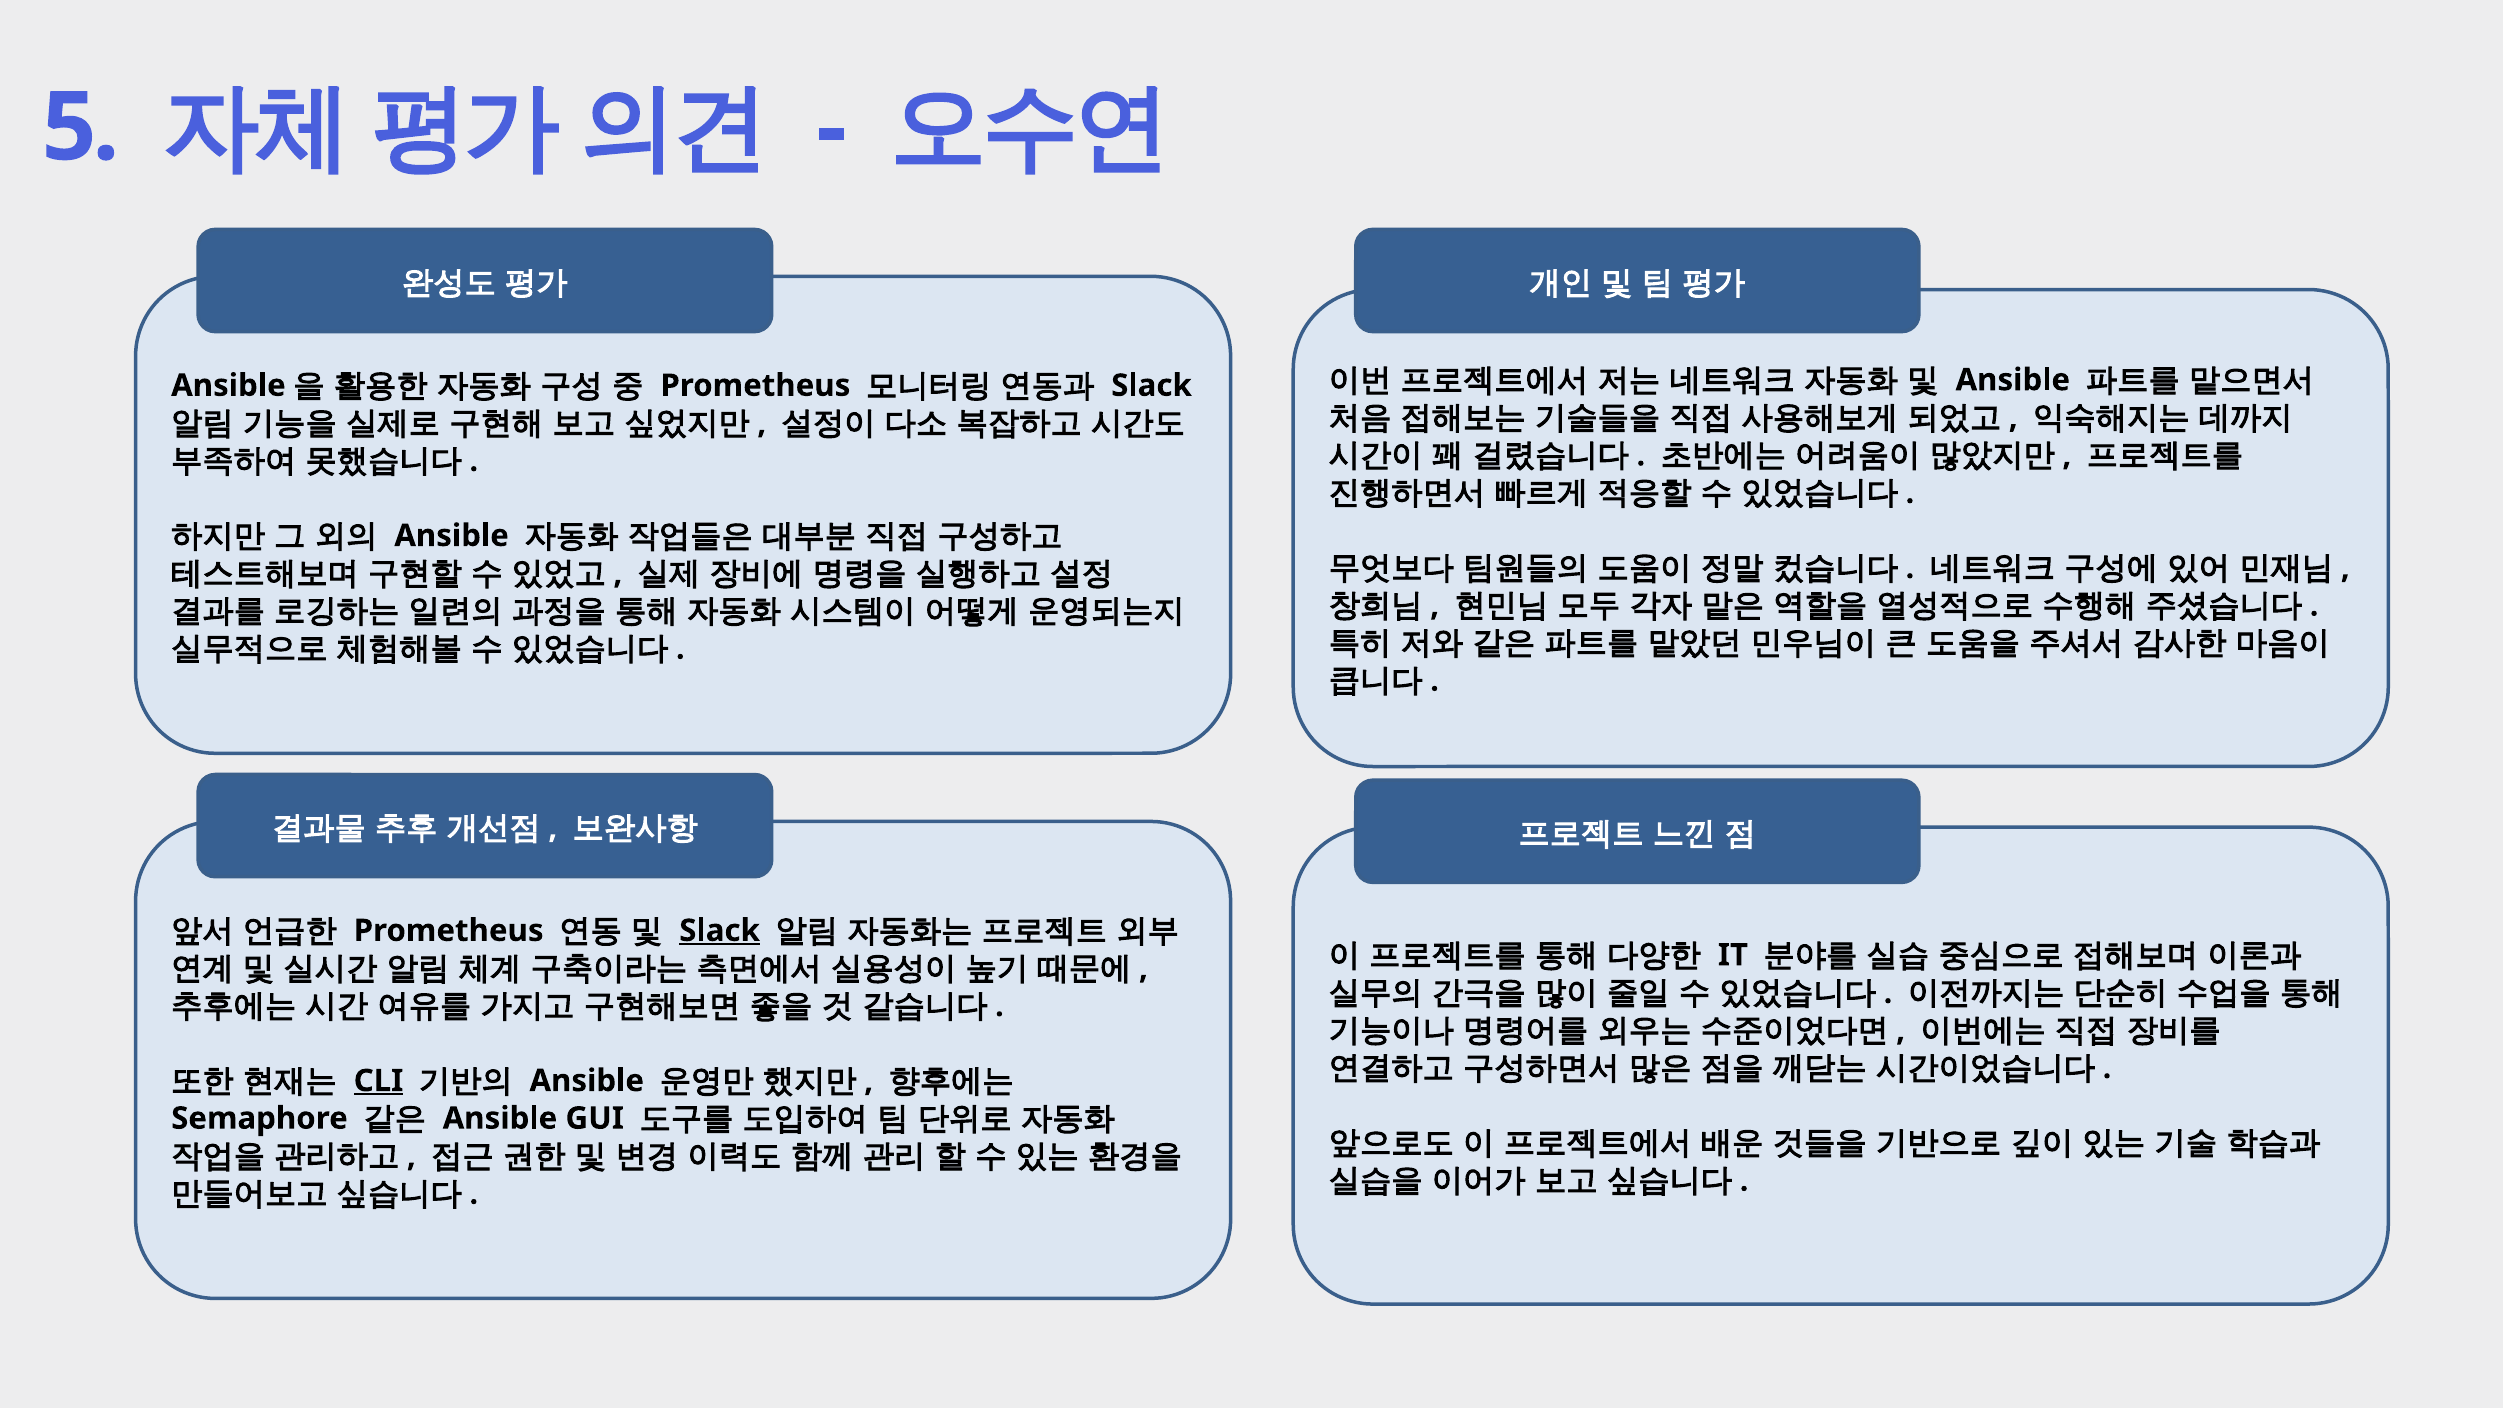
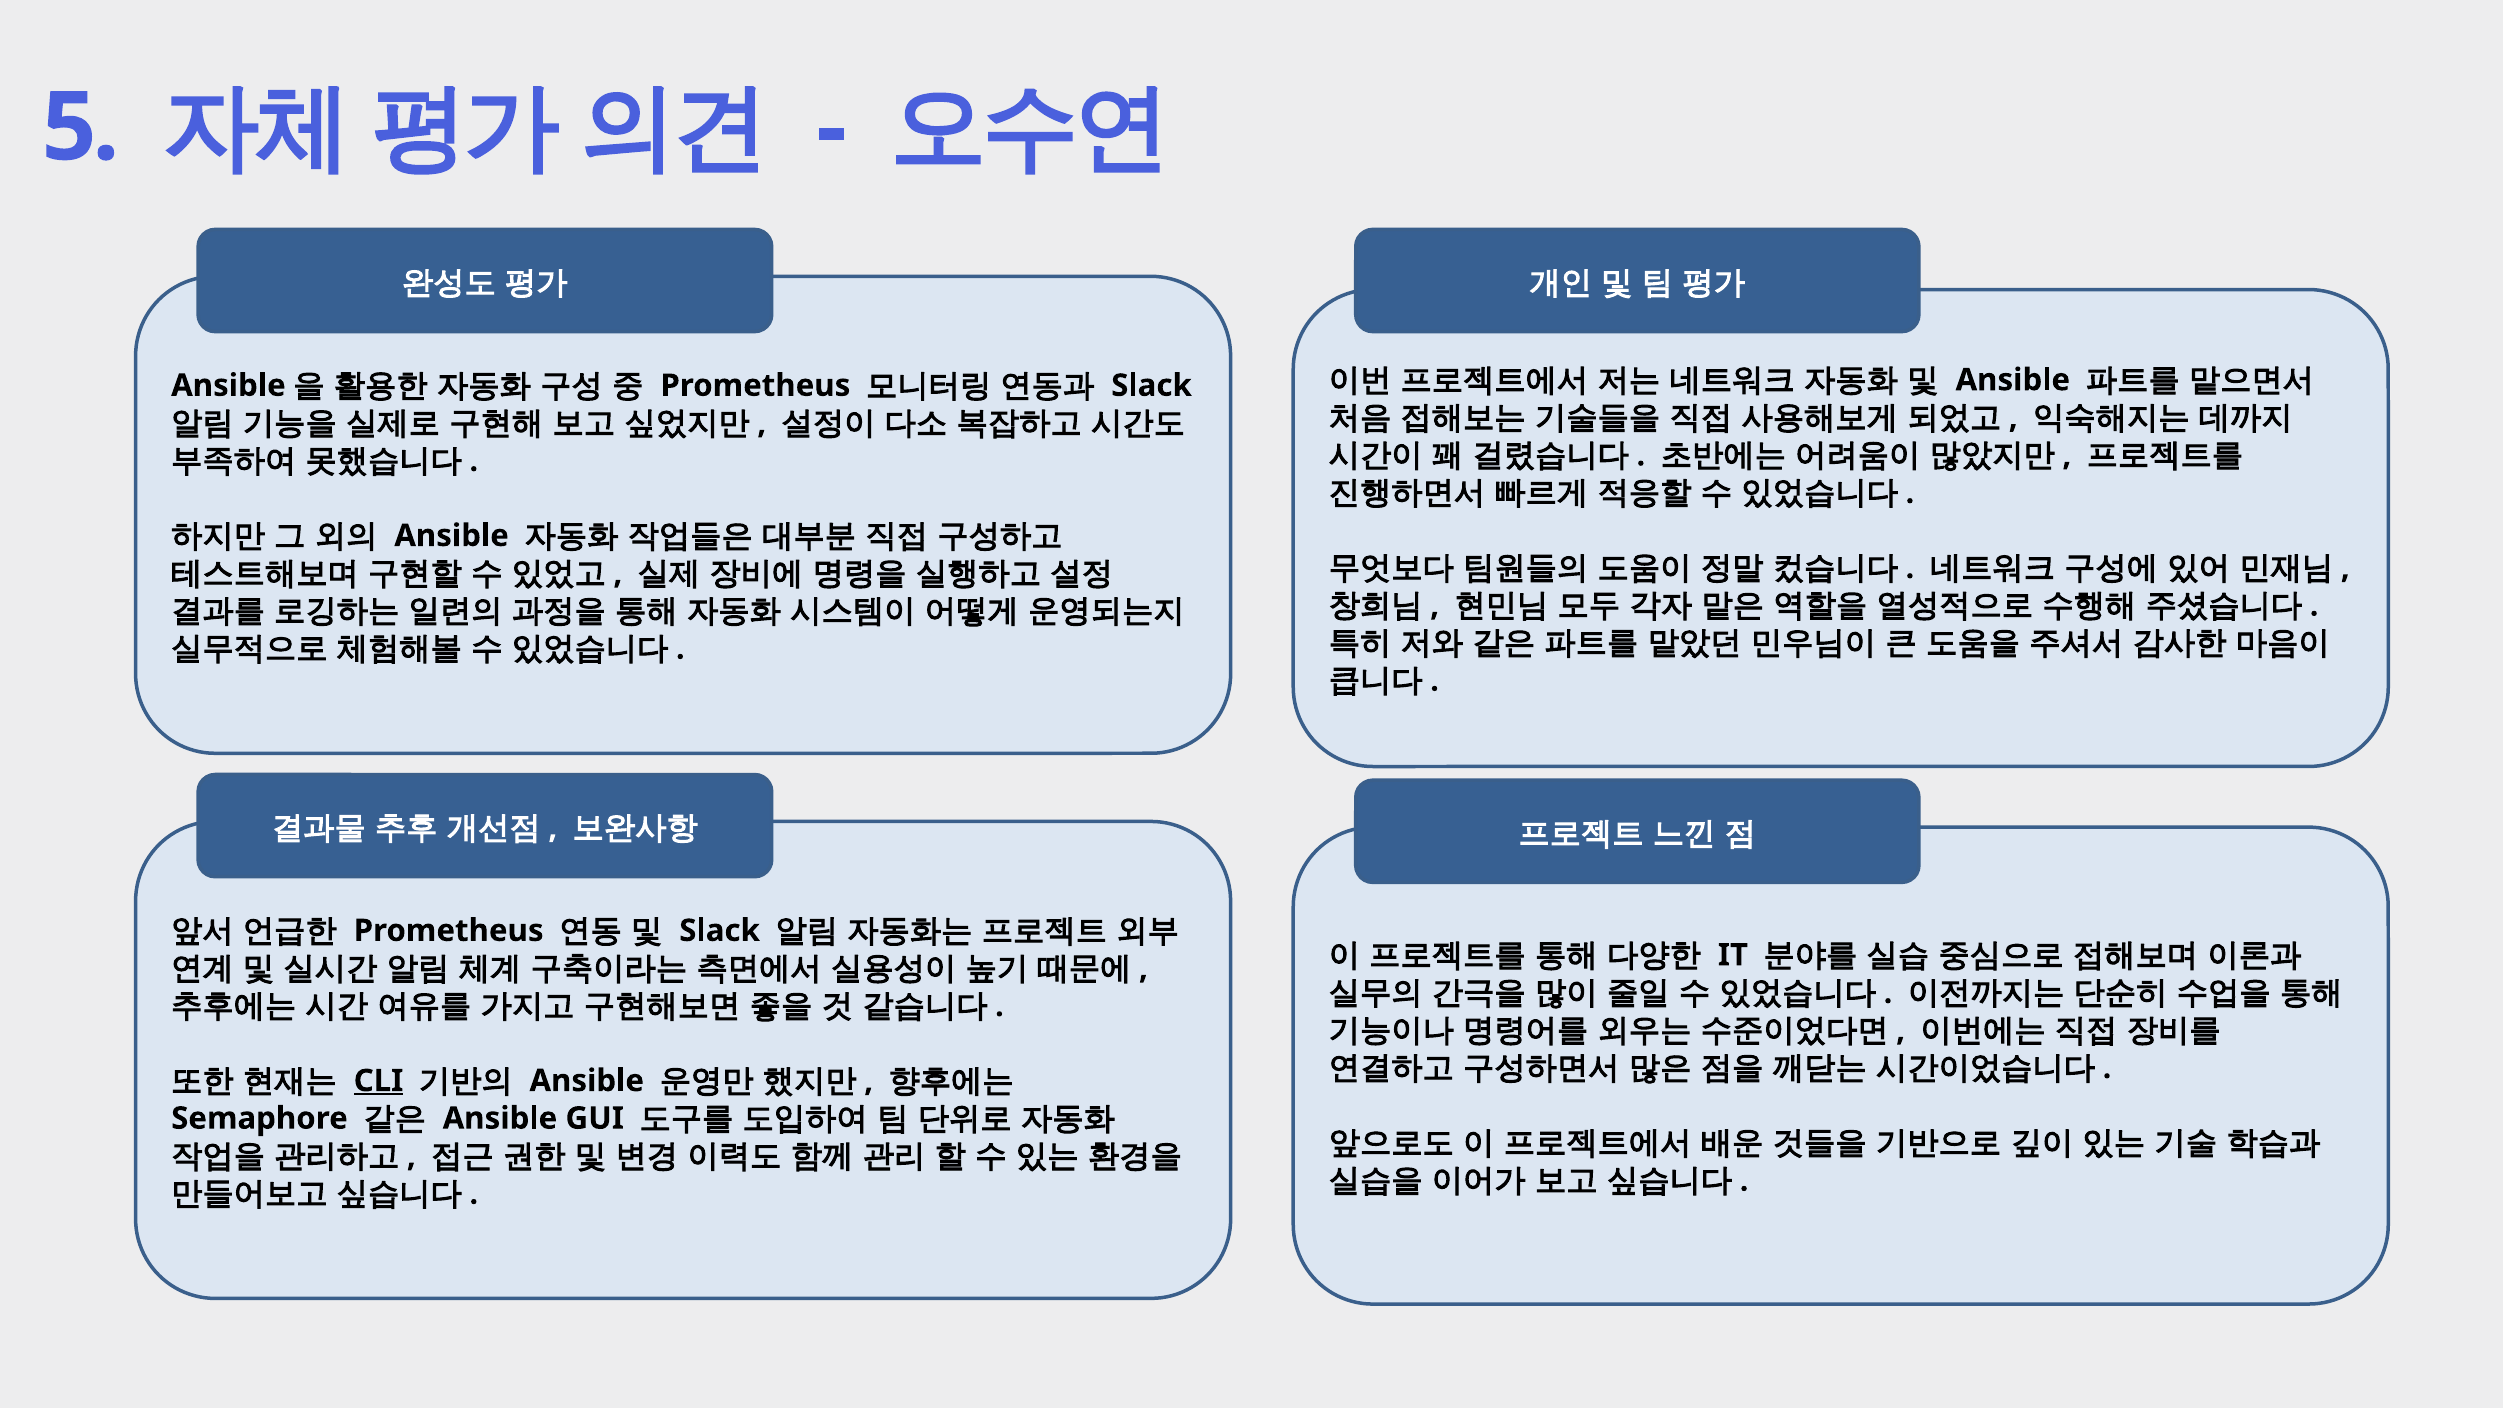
Slack underline: present -> none (720, 931)
